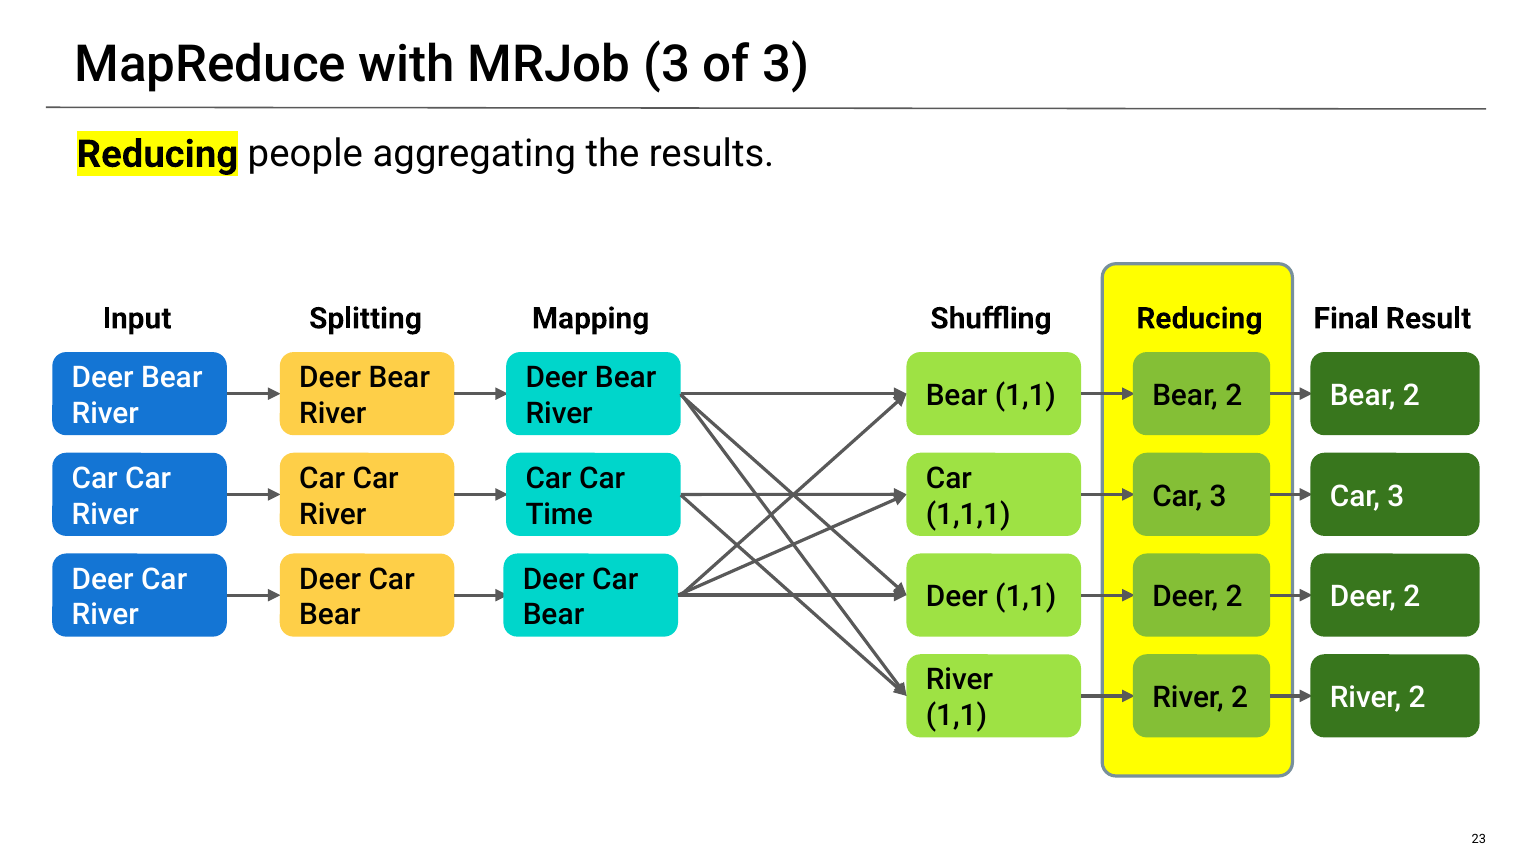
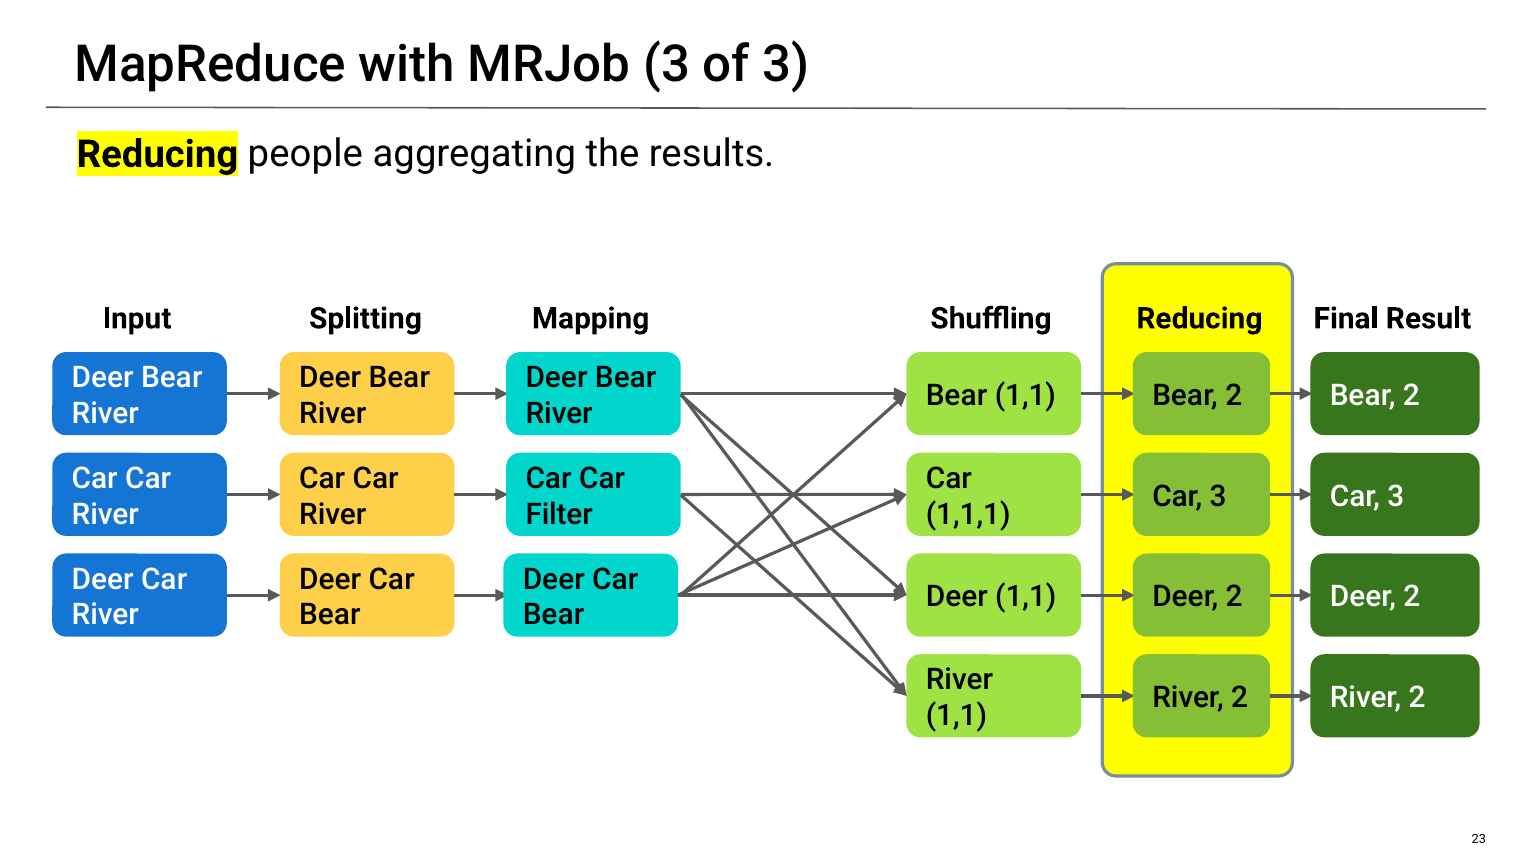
Time: Time -> Filter (559, 514)
